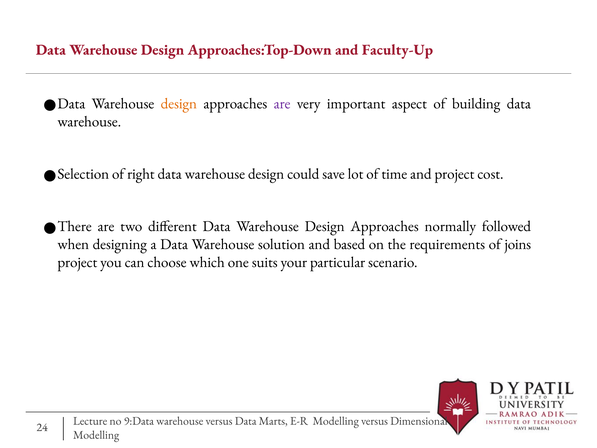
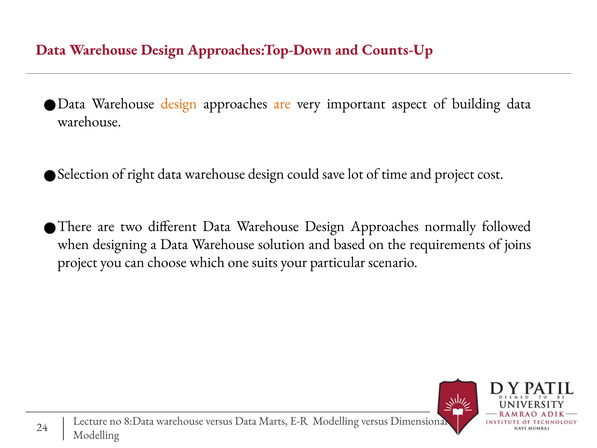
Faculty-Up: Faculty-Up -> Counts-Up (397, 50)
are colour: purple -> orange (282, 103)
9:Data: 9:Data -> 8:Data (139, 421)
